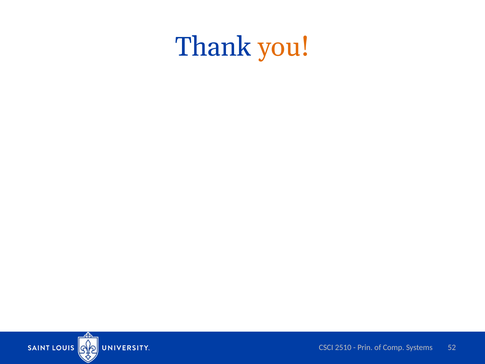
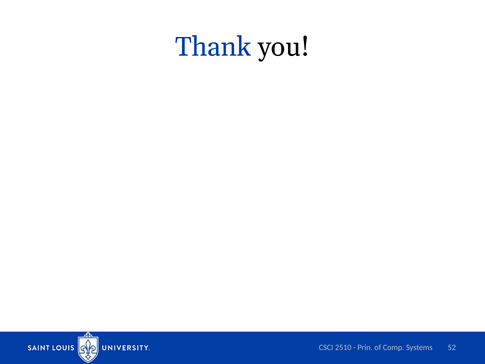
you colour: orange -> black (284, 47)
